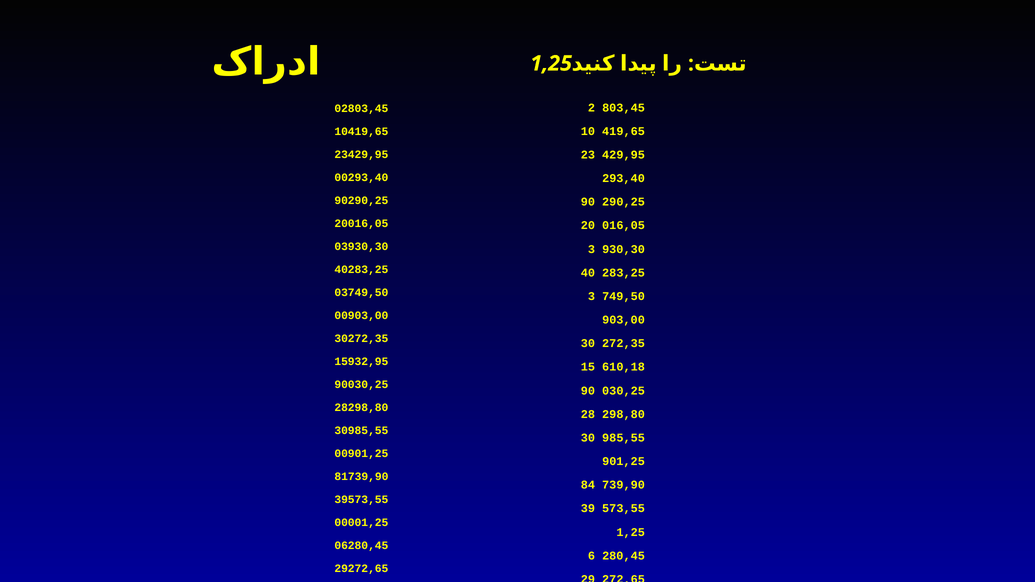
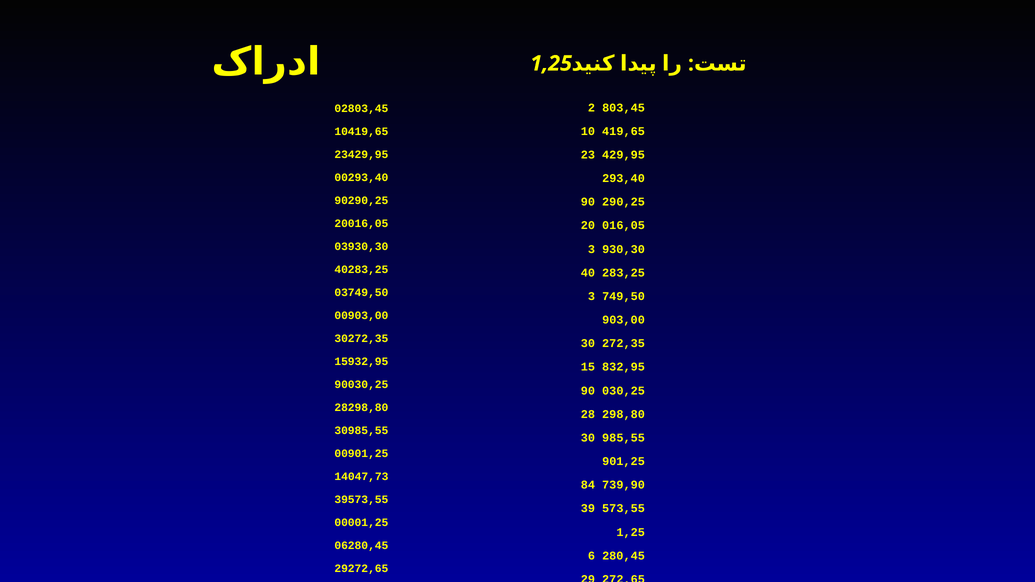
610,18: 610,18 -> 832,95 (624, 367)
81739,90: 81739,90 -> 14047,73 (361, 477)
